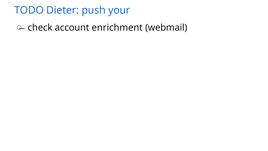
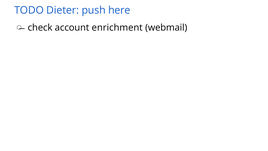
your: your -> here (119, 10)
